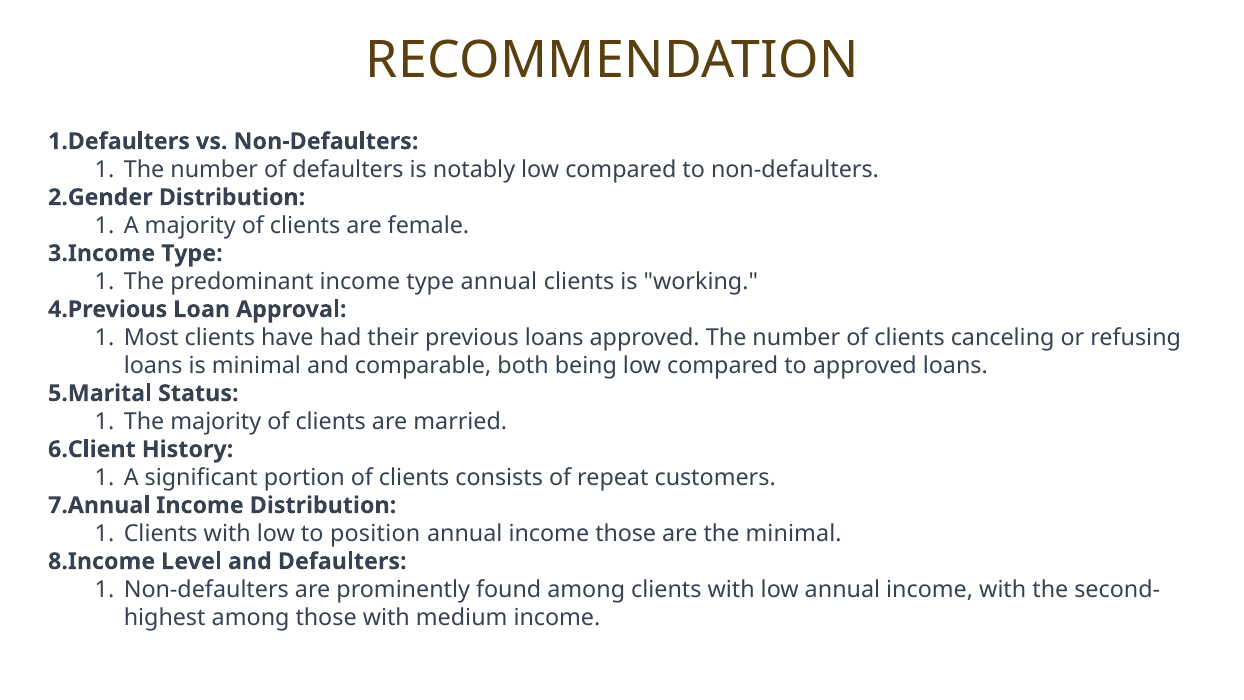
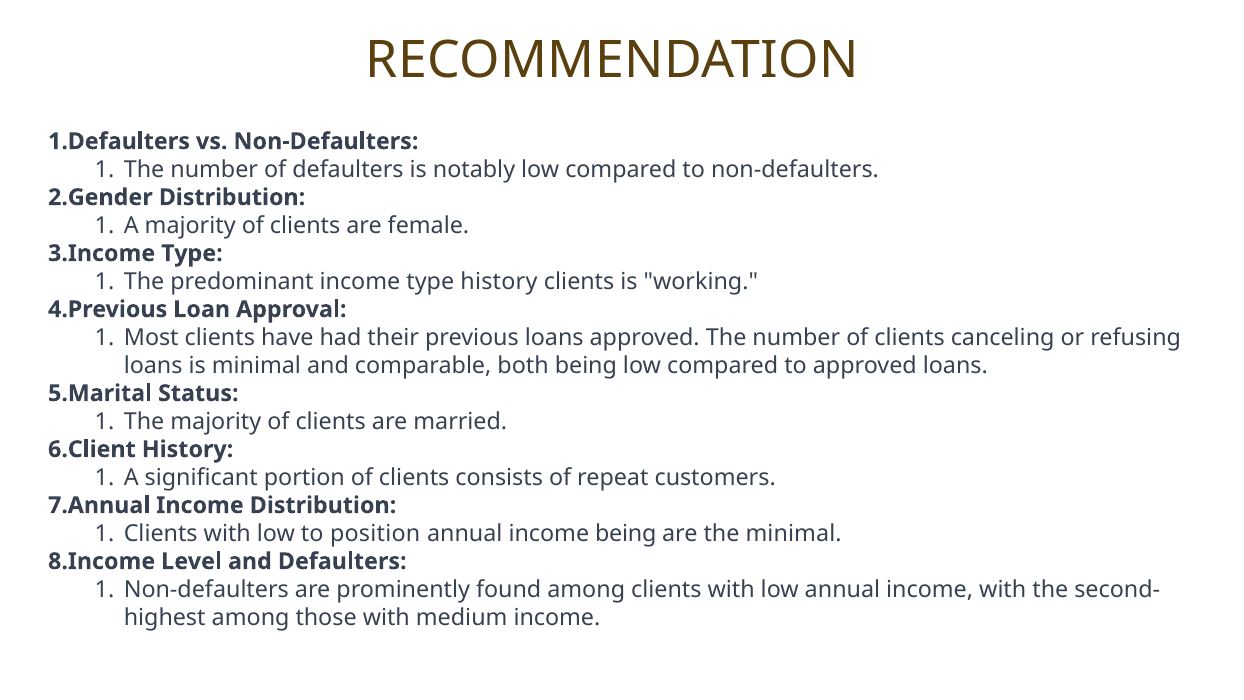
type annual: annual -> history (499, 281)
income those: those -> being (626, 533)
